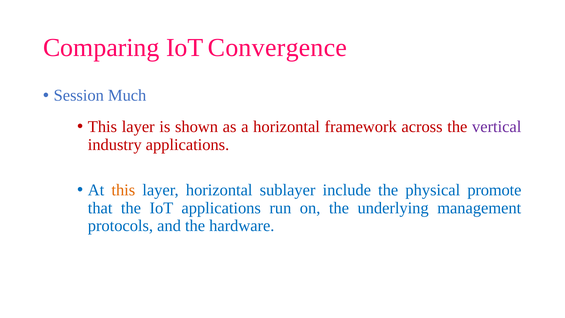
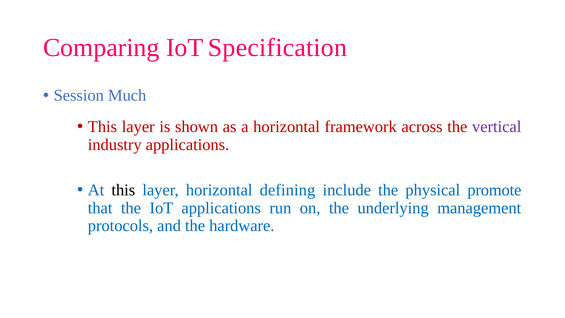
Convergence: Convergence -> Specification (278, 47)
this colour: orange -> black (123, 190)
sublayer: sublayer -> defining (287, 190)
